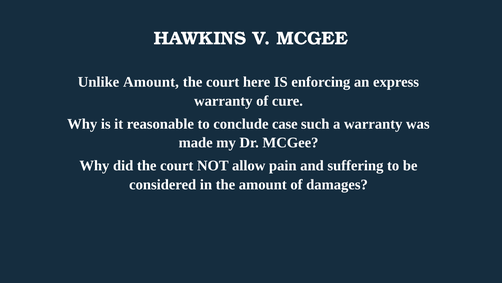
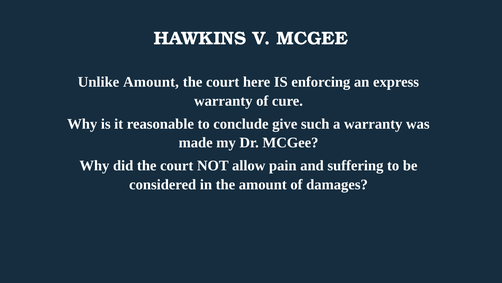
case: case -> give (285, 124)
